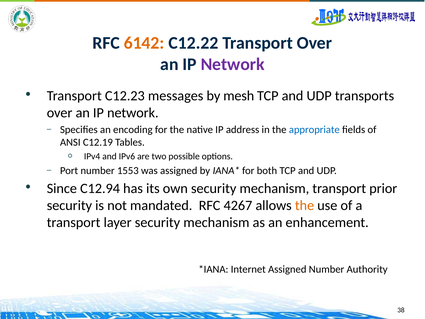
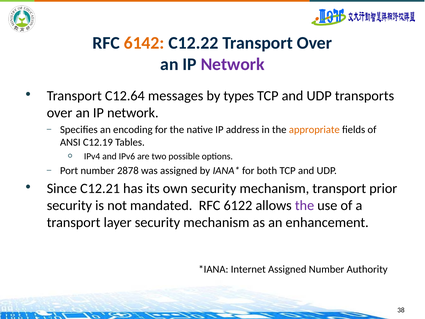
C12.23: C12.23 -> C12.64 (125, 96)
mesh: mesh -> types (239, 96)
appropriate colour: blue -> orange (314, 130)
1553: 1553 -> 2878 (128, 170)
C12.94: C12.94 -> C12.21 (100, 188)
4267: 4267 -> 6122 (238, 205)
the colour: orange -> purple (305, 205)
